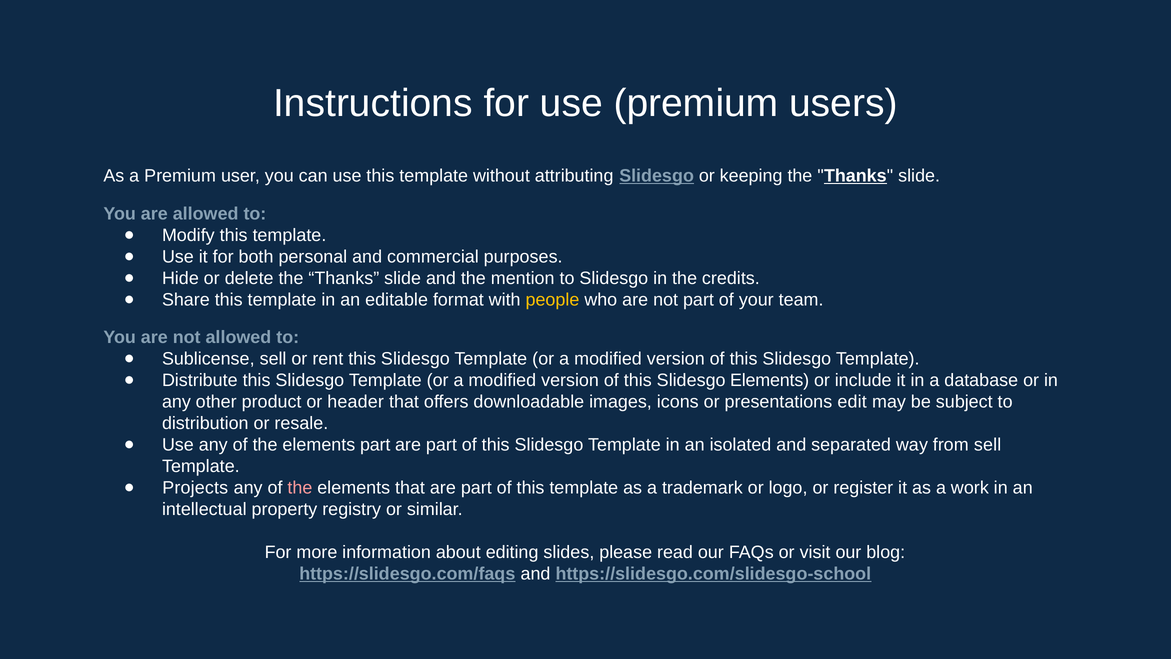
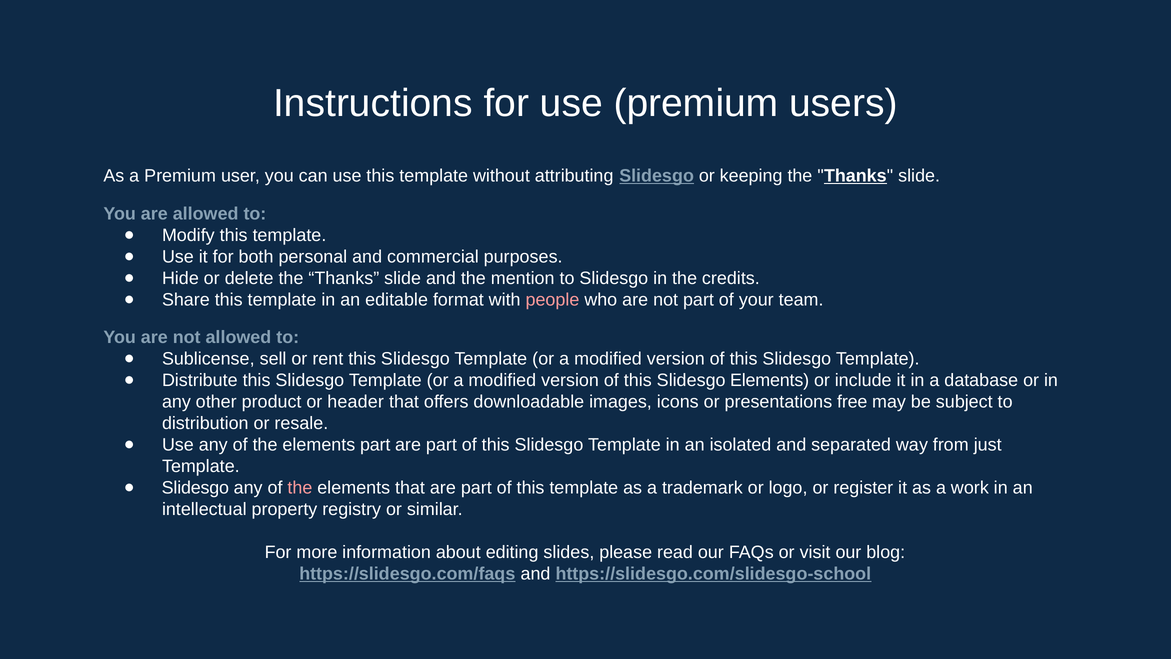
people colour: yellow -> pink (552, 299)
edit: edit -> free (852, 402)
from sell: sell -> just (988, 445)
Projects: Projects -> Slidesgo (195, 488)
